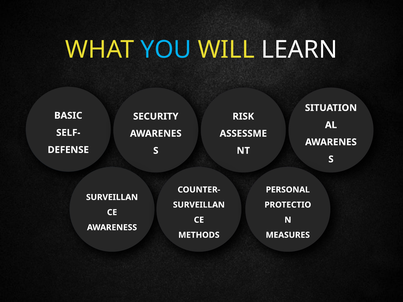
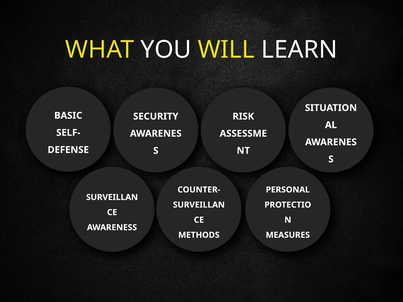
YOU colour: light blue -> white (166, 50)
